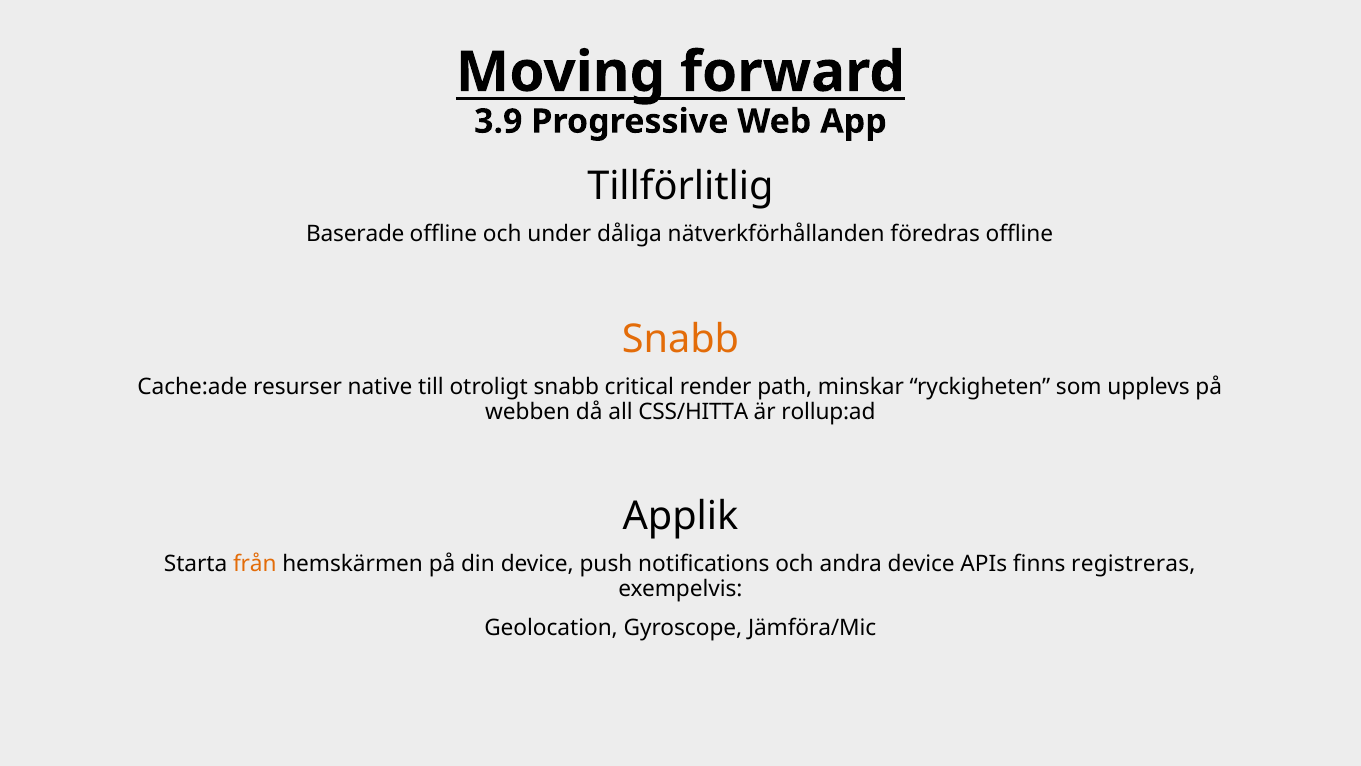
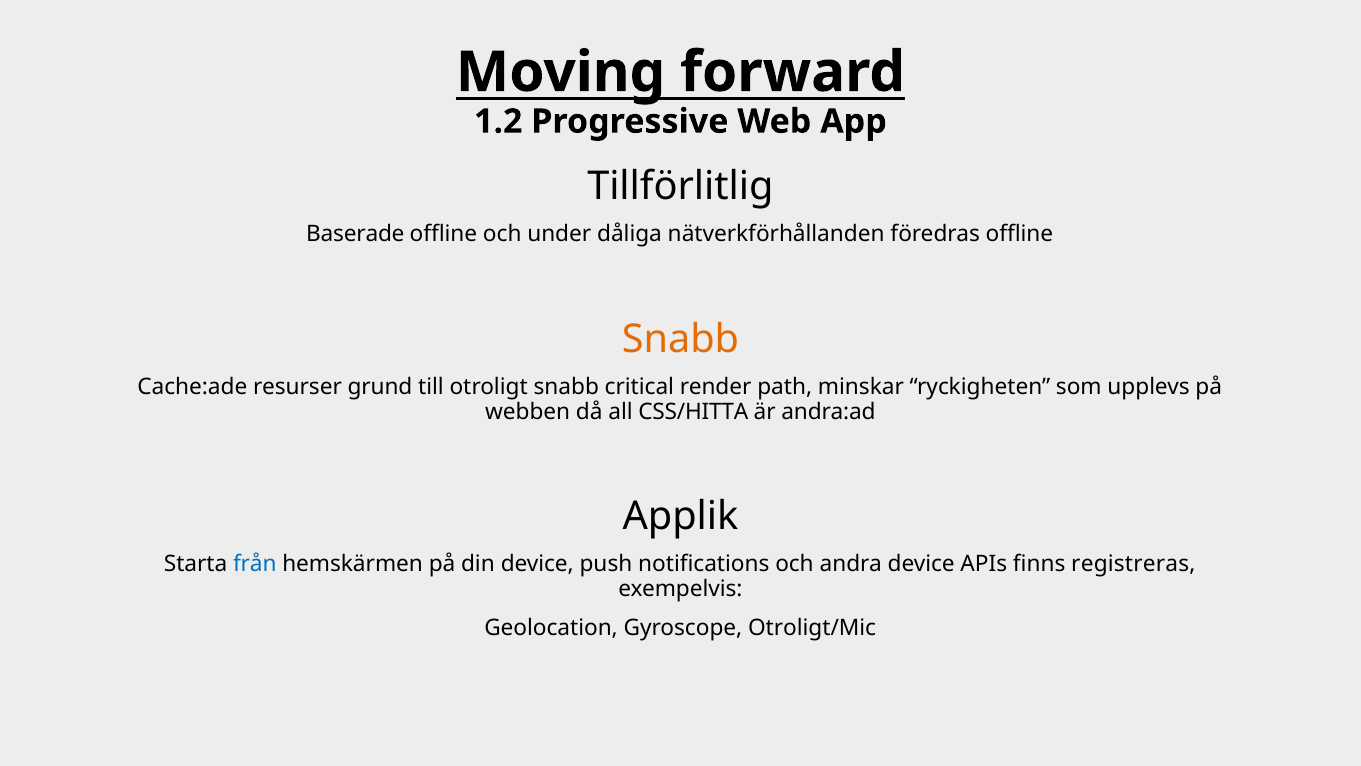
3.9: 3.9 -> 1.2 (498, 121)
native: native -> grund (380, 387)
rollup:ad: rollup:ad -> andra:ad (828, 411)
från colour: orange -> blue (255, 564)
Jämföra/Mic: Jämföra/Mic -> Otroligt/Mic (812, 627)
